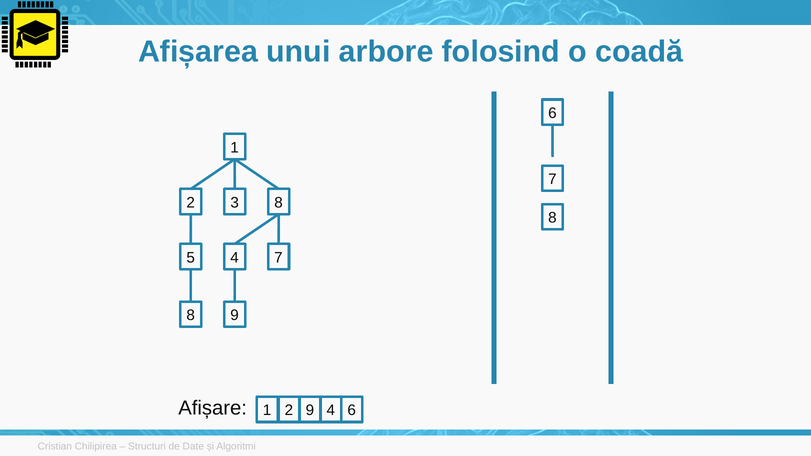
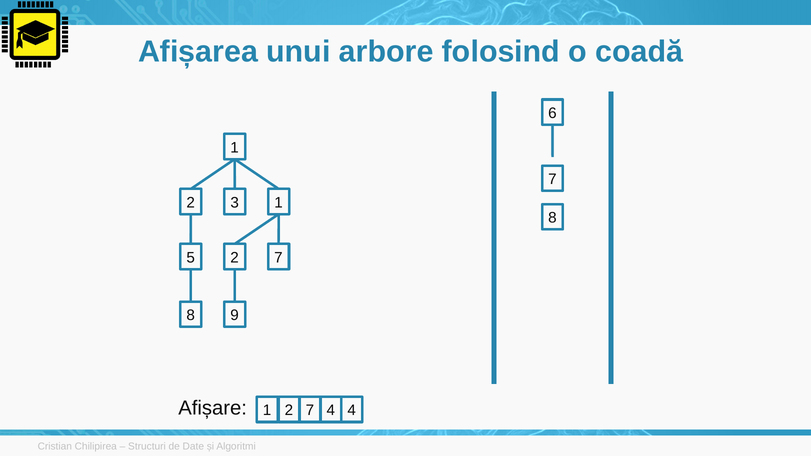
3 8: 8 -> 1 (279, 203)
5 4: 4 -> 2 (235, 258)
Afișare 6: 6 -> 4 (352, 411)
9: 9 -> 7 (310, 411)
